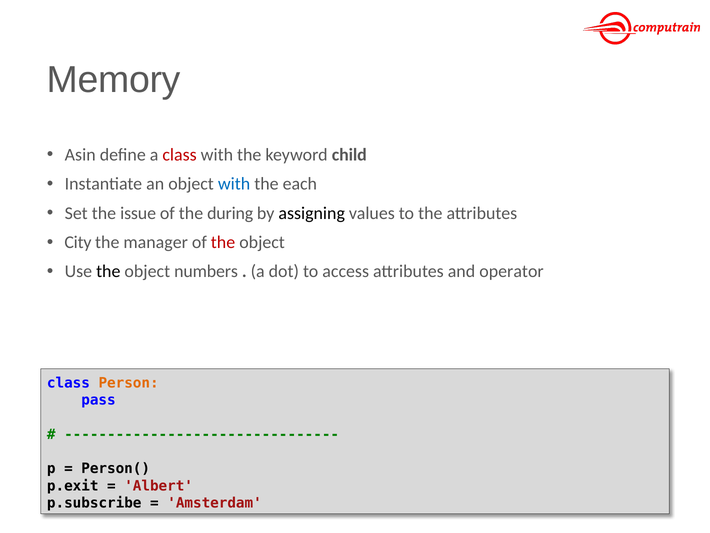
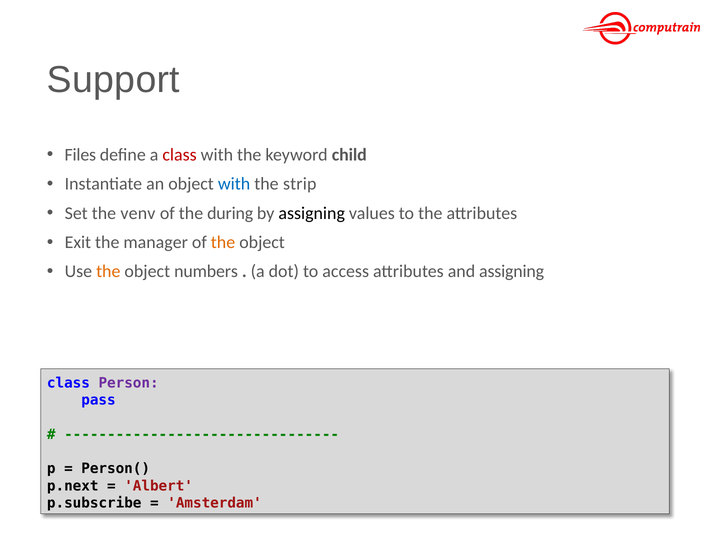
Memory: Memory -> Support (113, 80)
Asin: Asin -> Files (80, 155)
each: each -> strip (300, 184)
issue: issue -> venv (138, 213)
City: City -> Exit (78, 242)
the colour: red -> orange (223, 242)
the colour: black -> orange (108, 271)
and operator: operator -> assigning (512, 271)
Person colour: orange -> purple (129, 382)
p.exit: p.exit -> p.next (73, 485)
